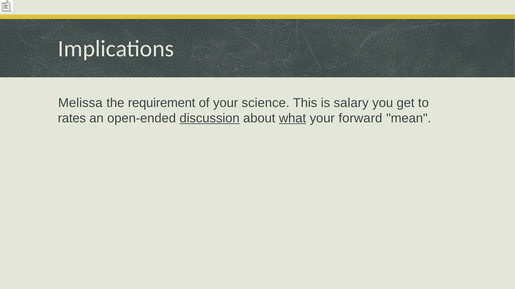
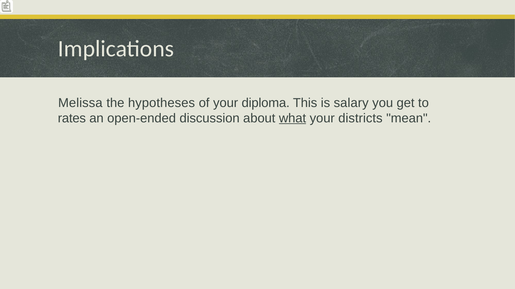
requirement: requirement -> hypotheses (162, 103)
science: science -> diploma (266, 103)
discussion underline: present -> none (210, 119)
forward: forward -> districts (360, 119)
